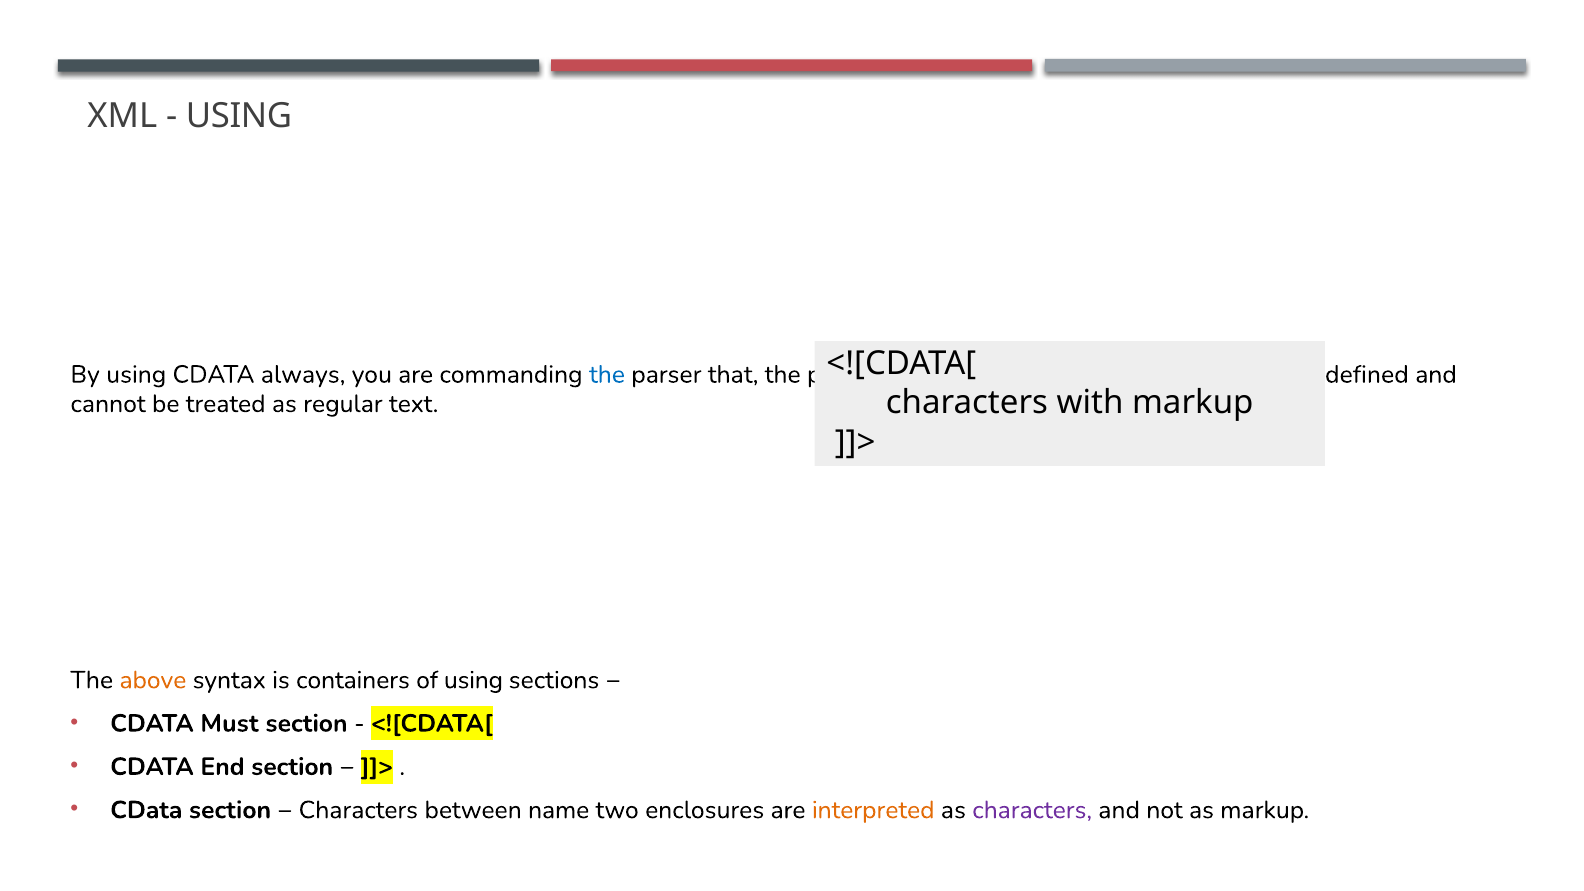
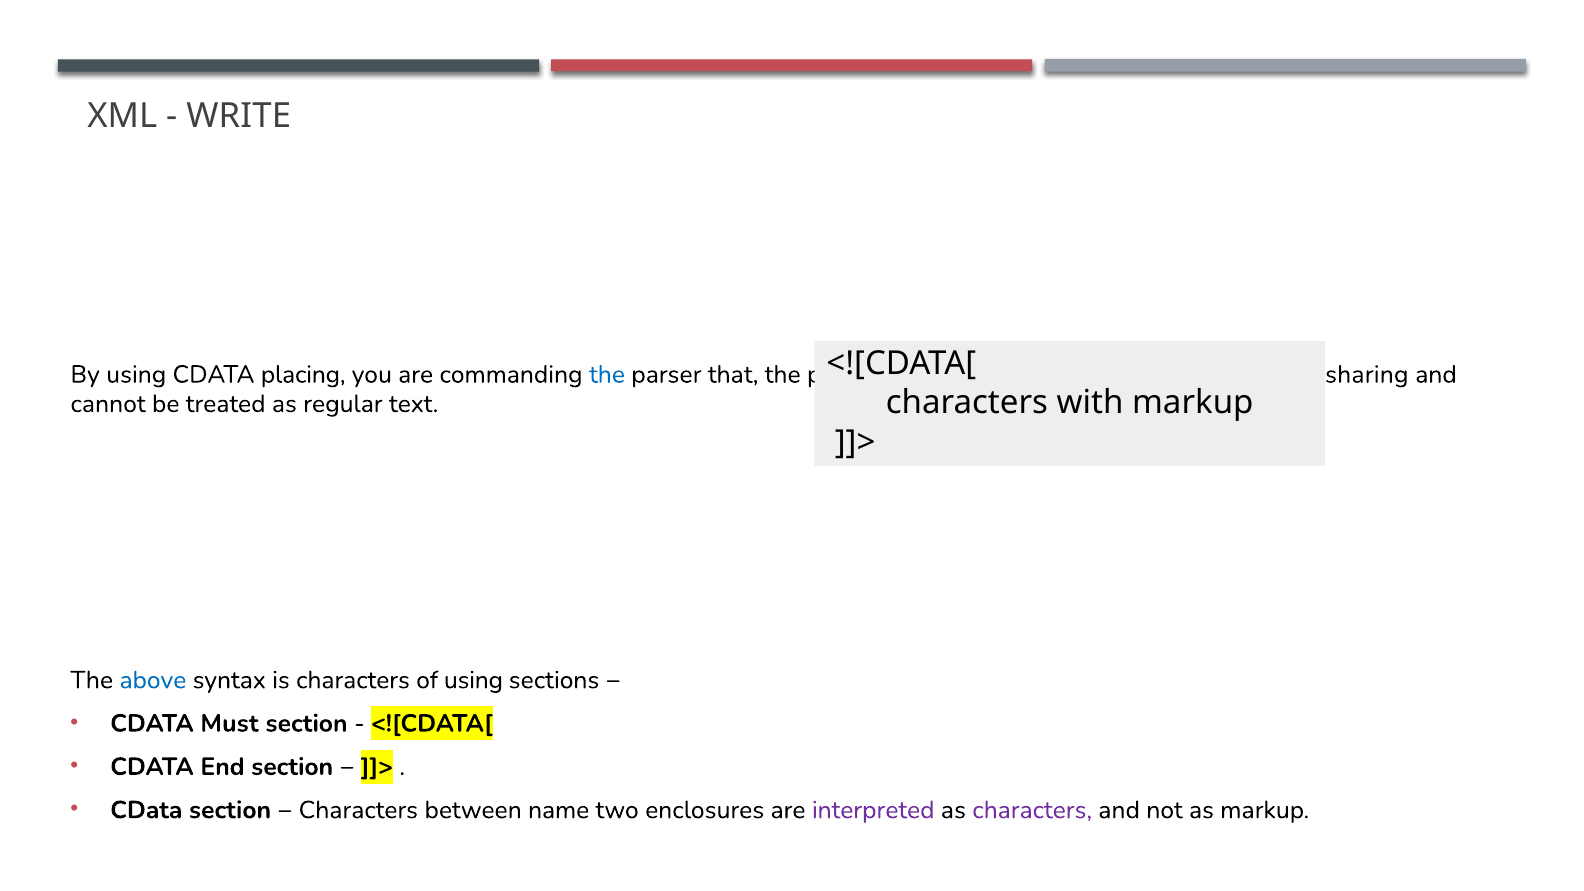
USING: USING -> WRITE (239, 116)
always: always -> placing (303, 374)
defined: defined -> sharing (1367, 374)
above colour: orange -> blue (153, 680)
is containers: containers -> characters (353, 680)
interpreted colour: orange -> purple (873, 810)
